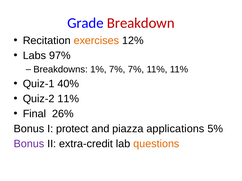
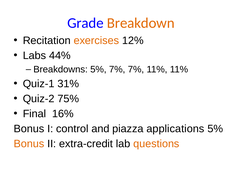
Breakdown colour: red -> orange (141, 23)
97%: 97% -> 44% (60, 56)
Breakdowns 1%: 1% -> 5% (98, 70)
40%: 40% -> 31% (68, 84)
Quiz-2 11%: 11% -> 75% (68, 99)
26%: 26% -> 16% (63, 114)
protect: protect -> control (72, 129)
Bonus colour: purple -> orange (29, 144)
